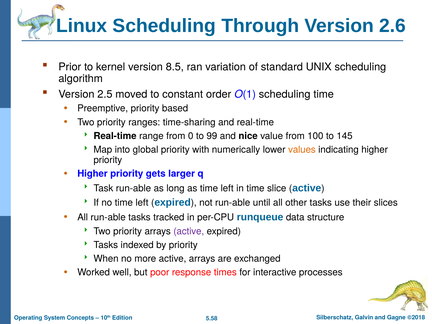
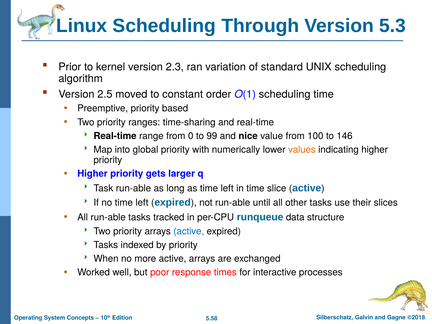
2.6: 2.6 -> 5.3 (393, 26)
8.5: 8.5 -> 2.3 (175, 67)
145: 145 -> 146 (345, 136)
active colour: purple -> blue (189, 231)
